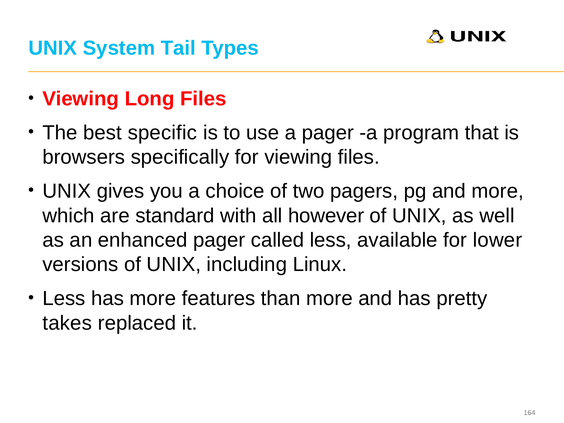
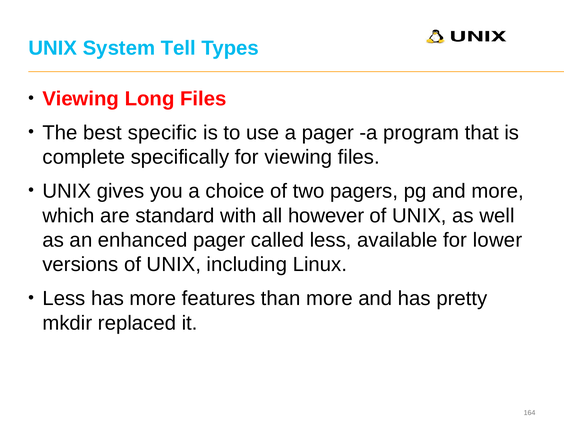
Tail: Tail -> Tell (178, 48)
browsers: browsers -> complete (84, 157)
takes: takes -> mkdir (67, 323)
